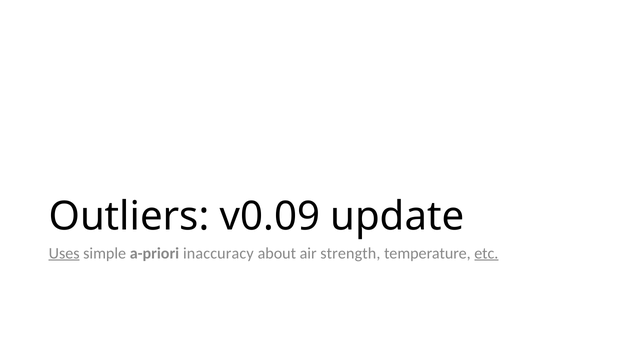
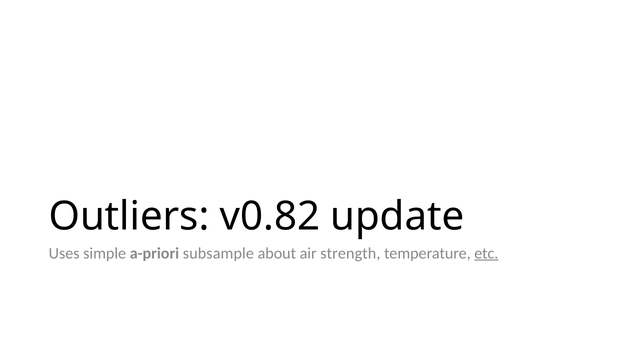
v0.09: v0.09 -> v0.82 (270, 216)
Uses underline: present -> none (64, 253)
inaccuracy: inaccuracy -> subsample (218, 253)
